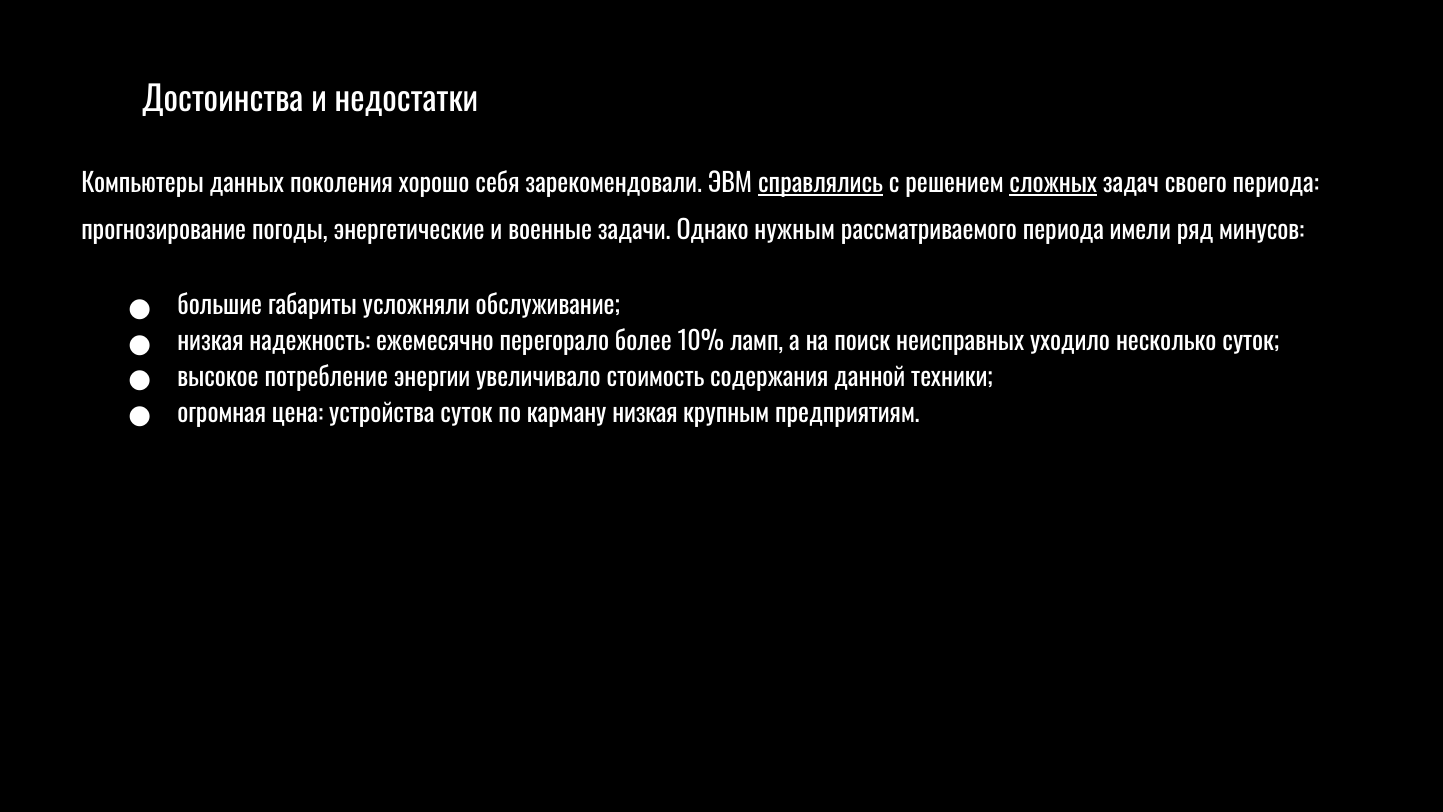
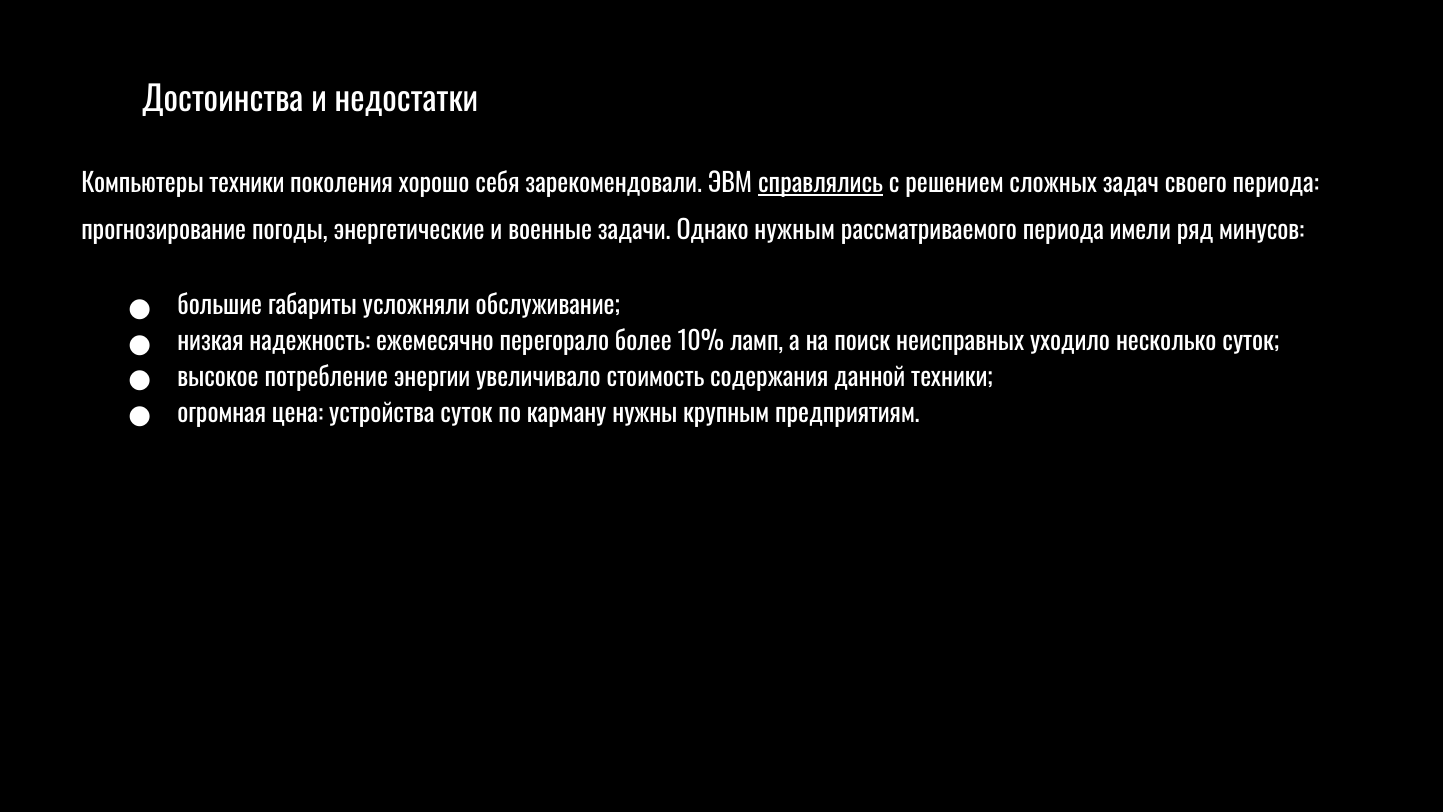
Компьютеры данных: данных -> техники (247, 184)
сложных underline: present -> none (1053, 184)
карману низкая: низкая -> нужны (645, 414)
